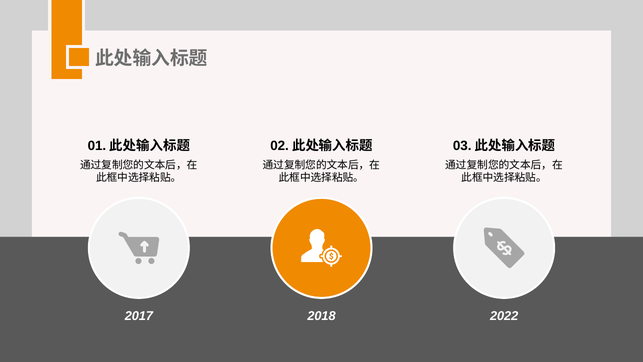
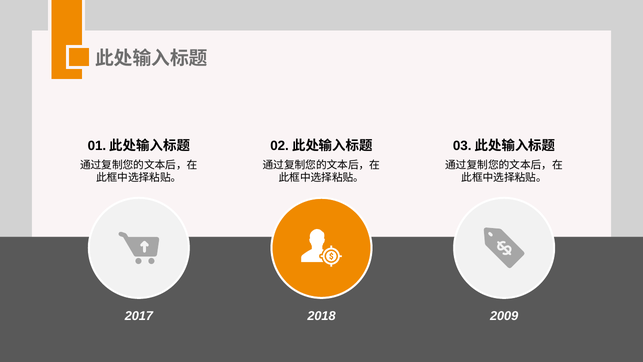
2022: 2022 -> 2009 (504, 316)
